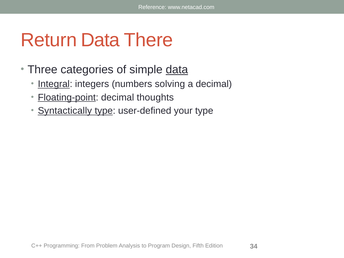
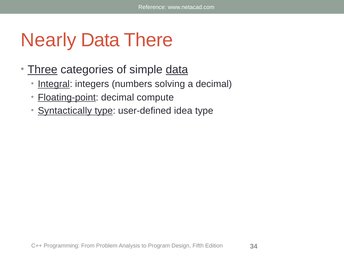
Return: Return -> Nearly (49, 40)
Three underline: none -> present (42, 70)
thoughts: thoughts -> compute (155, 97)
your: your -> idea (183, 111)
